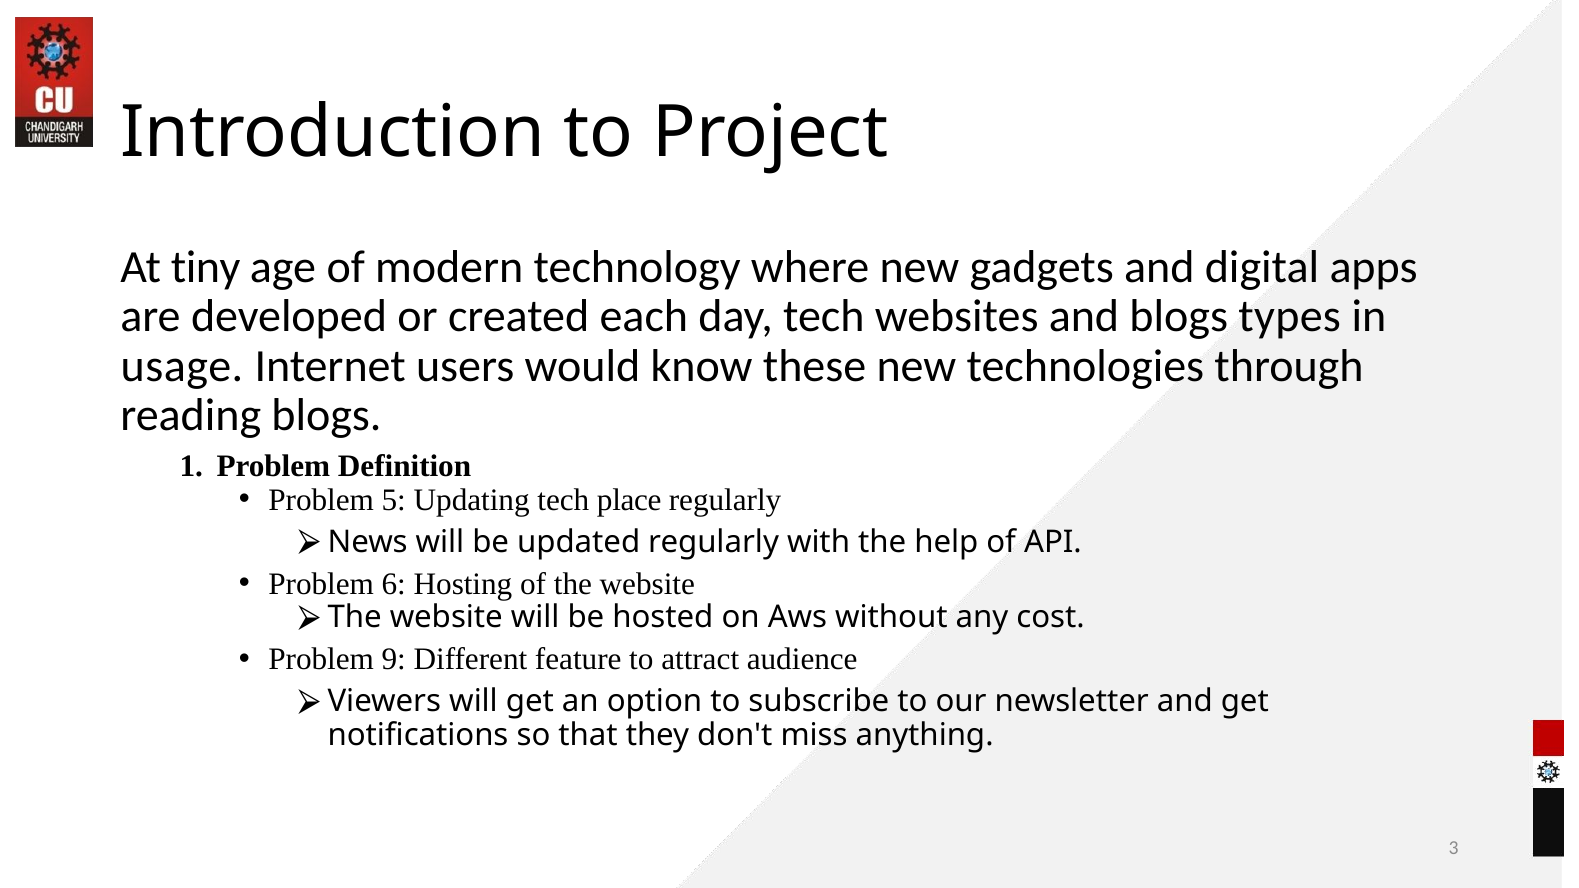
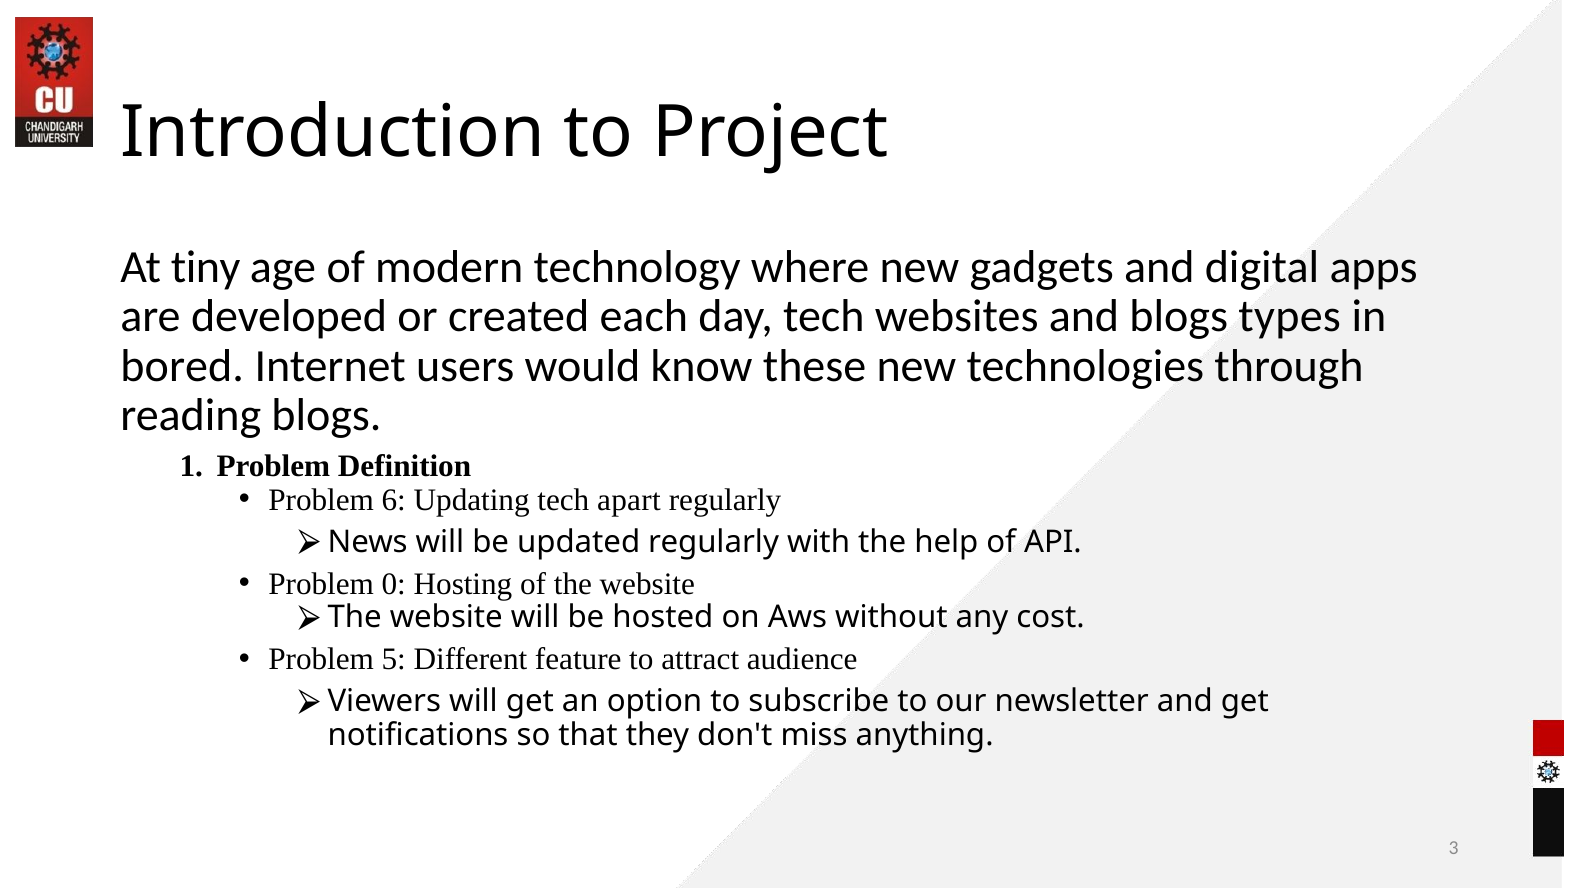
usage: usage -> bored (182, 366)
5: 5 -> 6 (394, 500)
place: place -> apart (629, 500)
6: 6 -> 0 (394, 584)
9: 9 -> 5 (394, 660)
